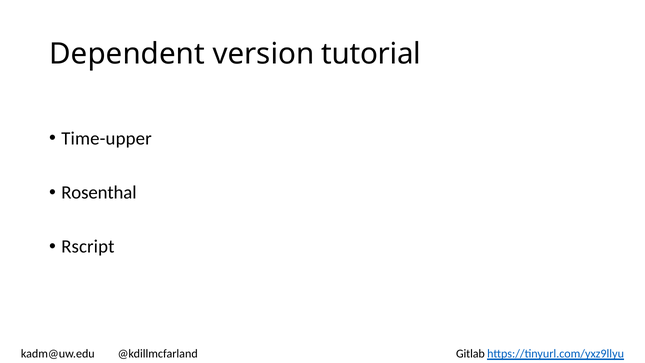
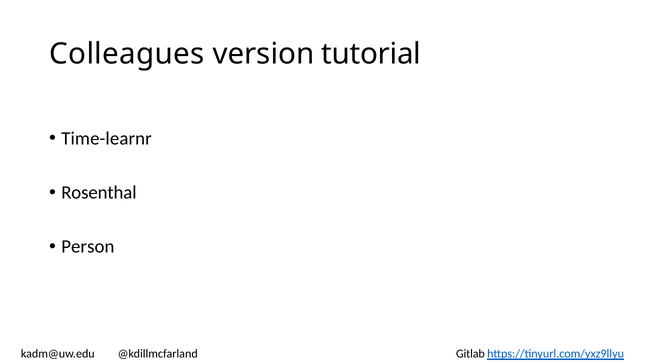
Dependent: Dependent -> Colleagues (127, 54)
Time-upper: Time-upper -> Time-learnr (107, 138)
Rscript: Rscript -> Person (88, 247)
